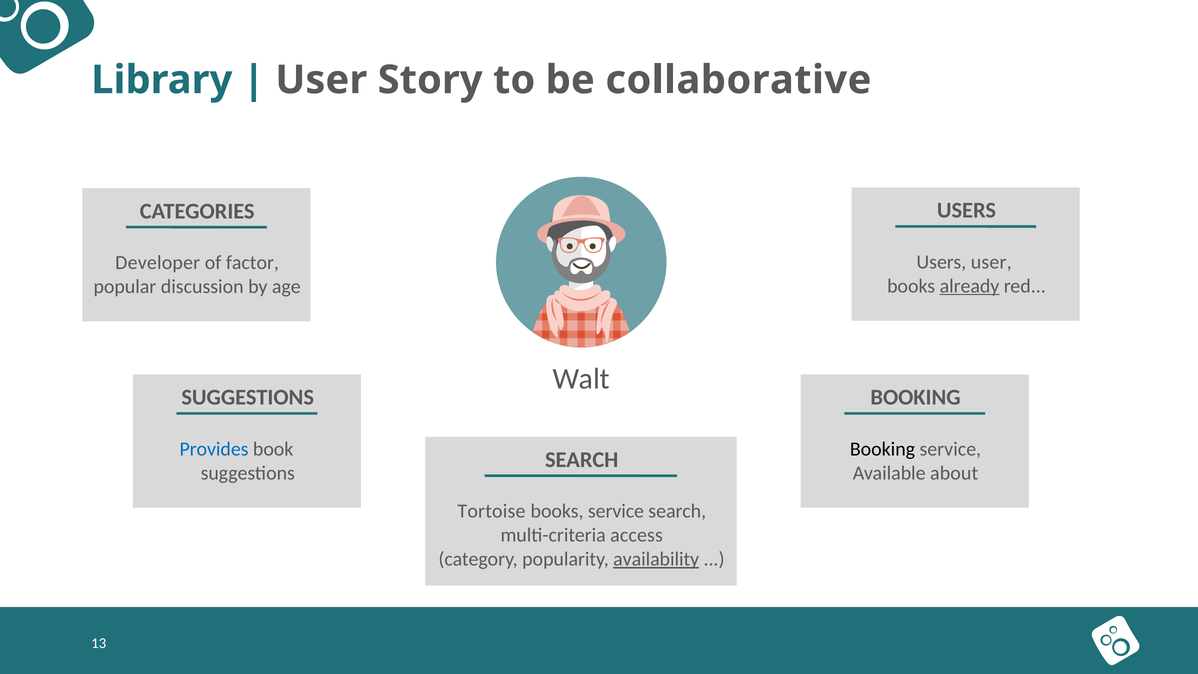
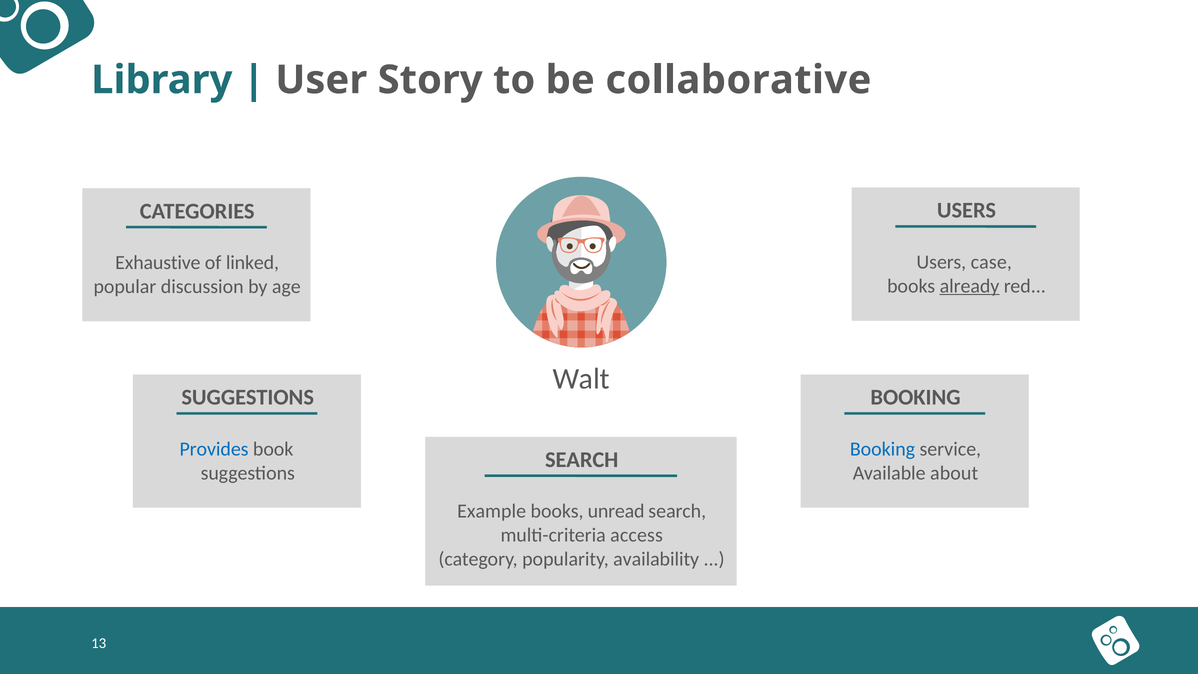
Users user: user -> case (991, 262)
Developer: Developer -> Exhaustive (158, 263)
factor: factor -> linked (252, 263)
Booking colour: black -> blue (883, 449)
Tortoise: Tortoise -> Example (492, 511)
books service: service -> unread (616, 511)
availability underline: present -> none (656, 559)
